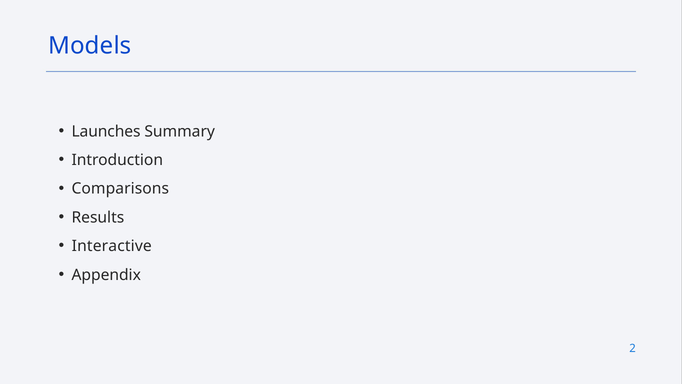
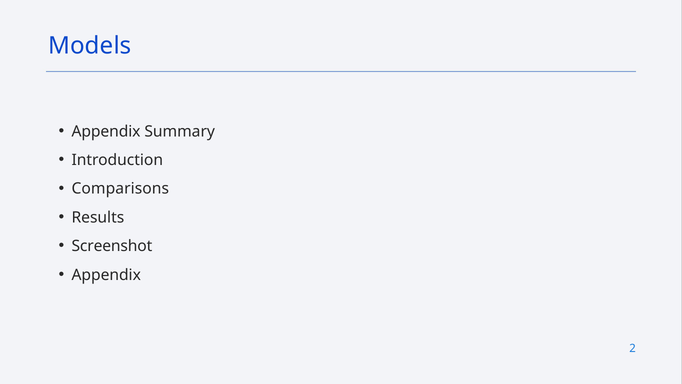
Launches: Launches -> Appendix (106, 131)
Interactive: Interactive -> Screenshot (112, 246)
